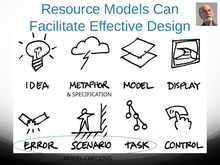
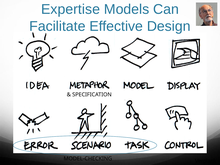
Resource: Resource -> Expertise (71, 9)
